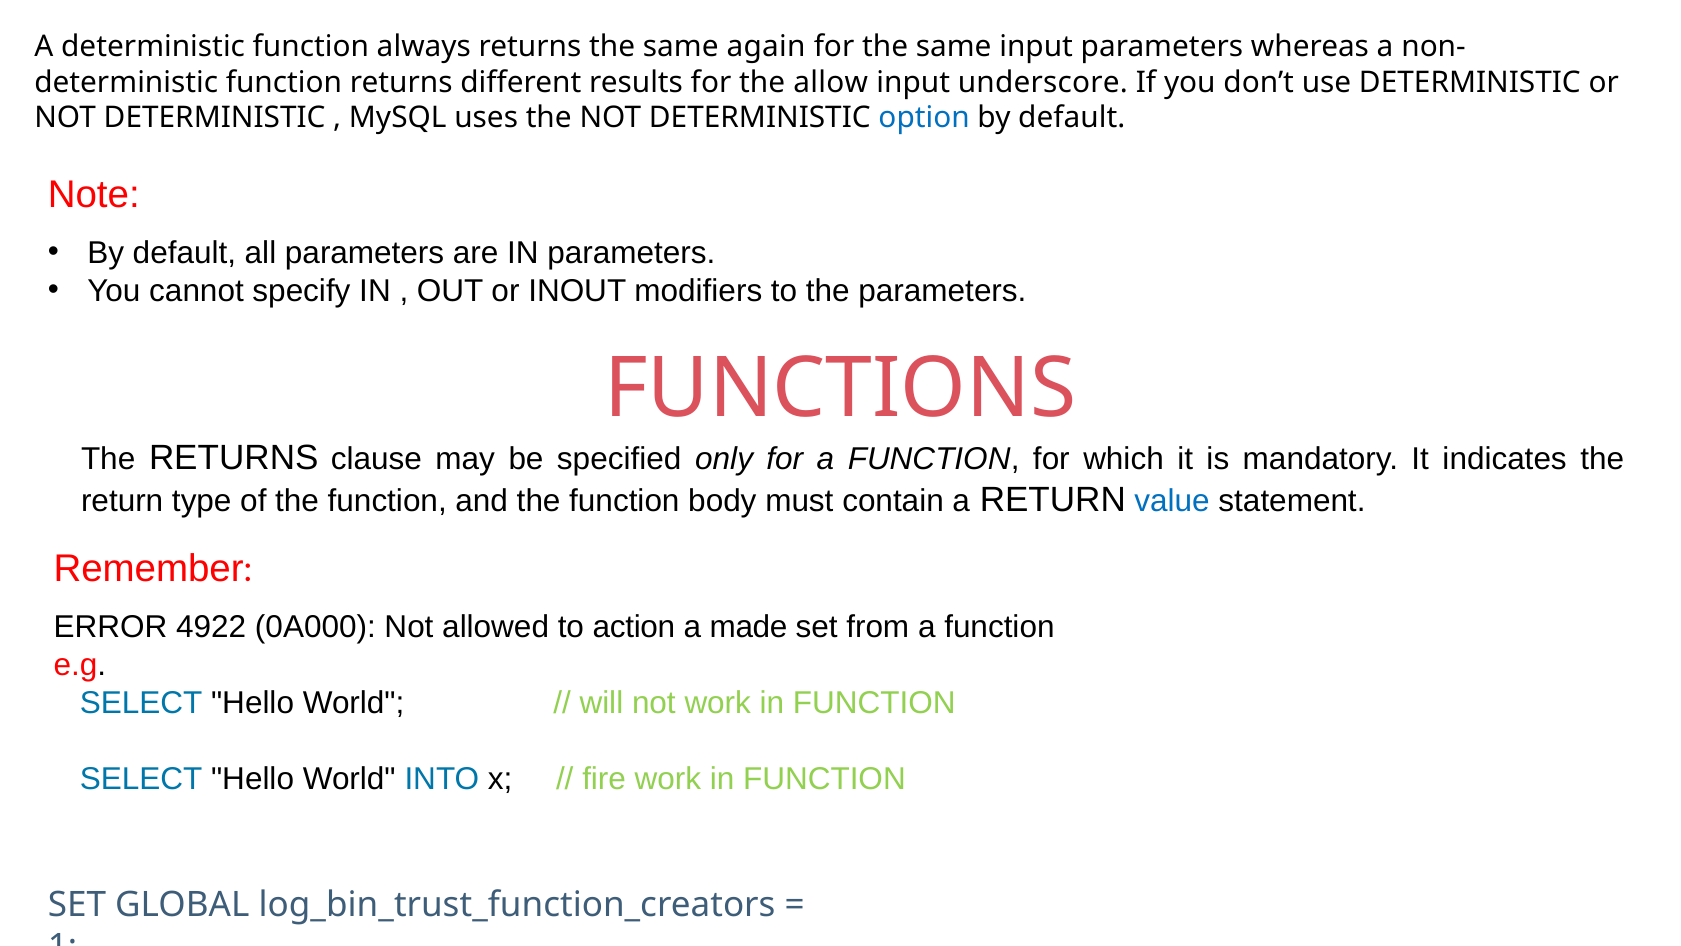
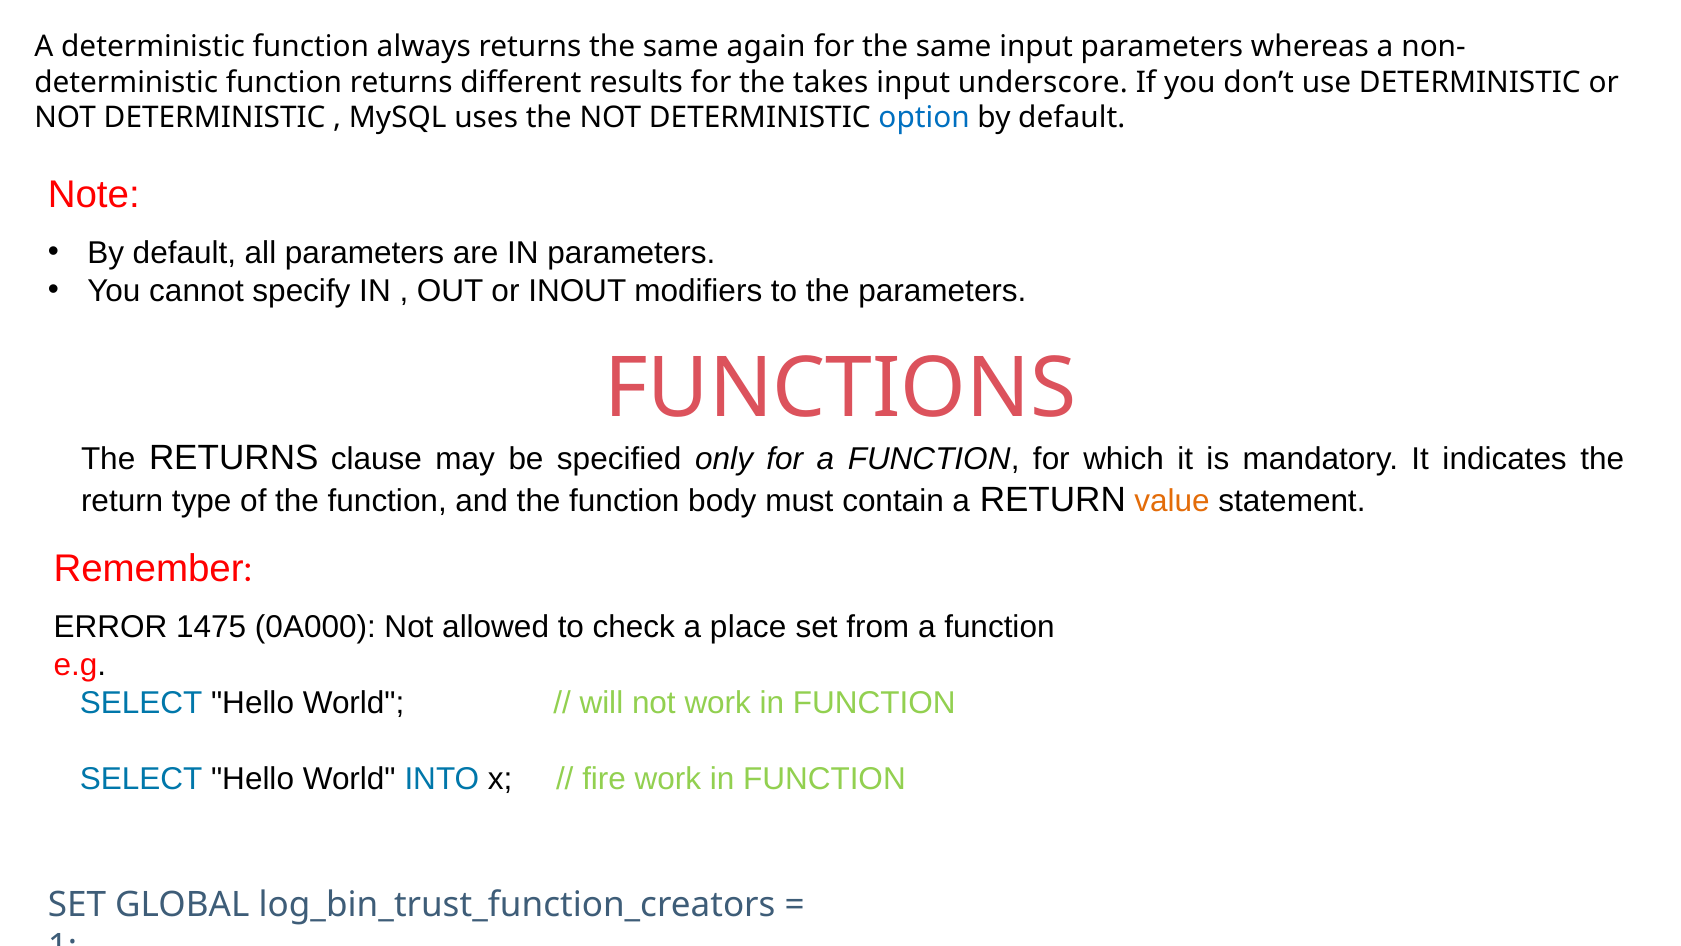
allow: allow -> takes (831, 82)
value colour: blue -> orange (1172, 501)
4922: 4922 -> 1475 (211, 627)
action: action -> check (634, 627)
made: made -> place (748, 627)
